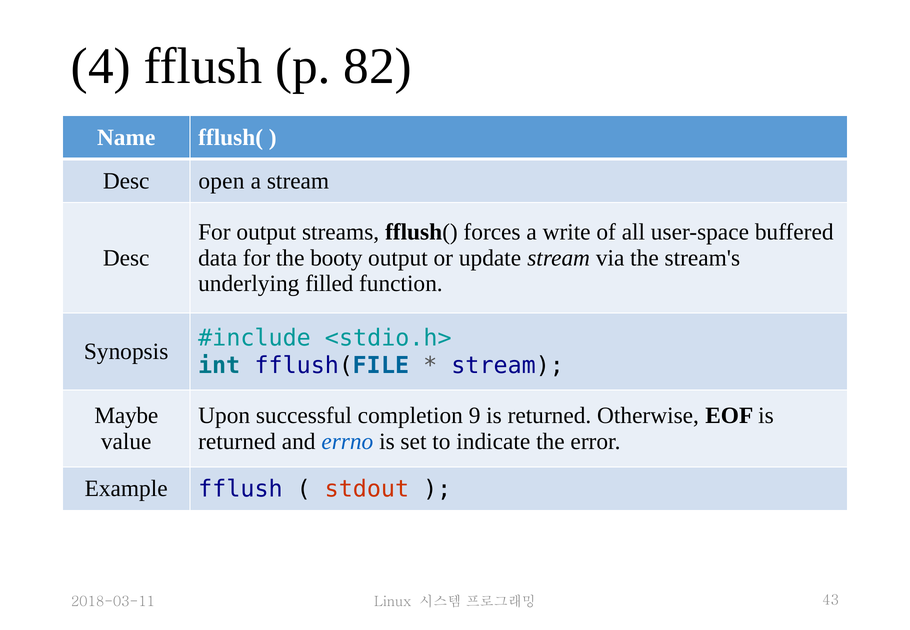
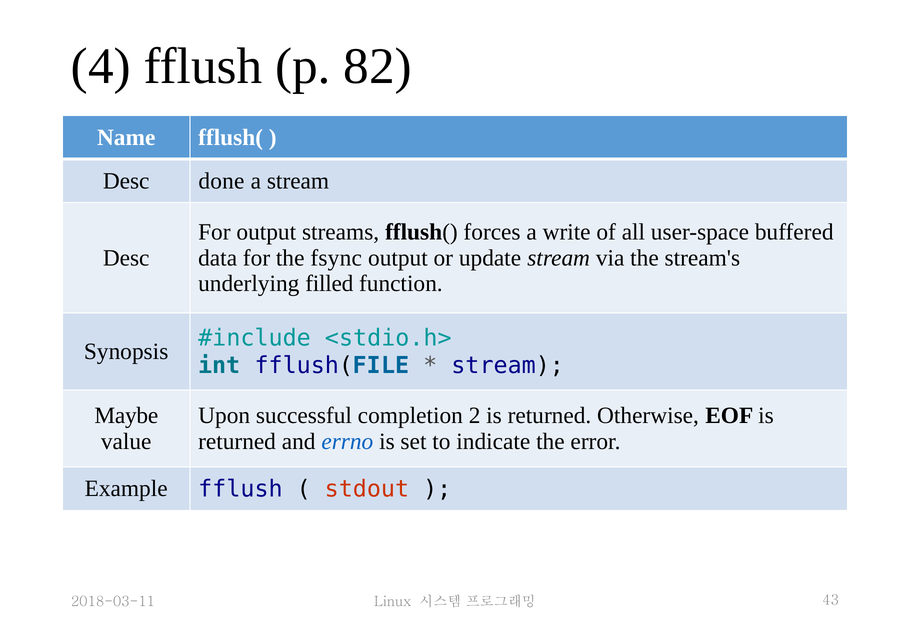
open: open -> done (221, 181)
booty: booty -> fsync (336, 258)
9: 9 -> 2 (475, 416)
